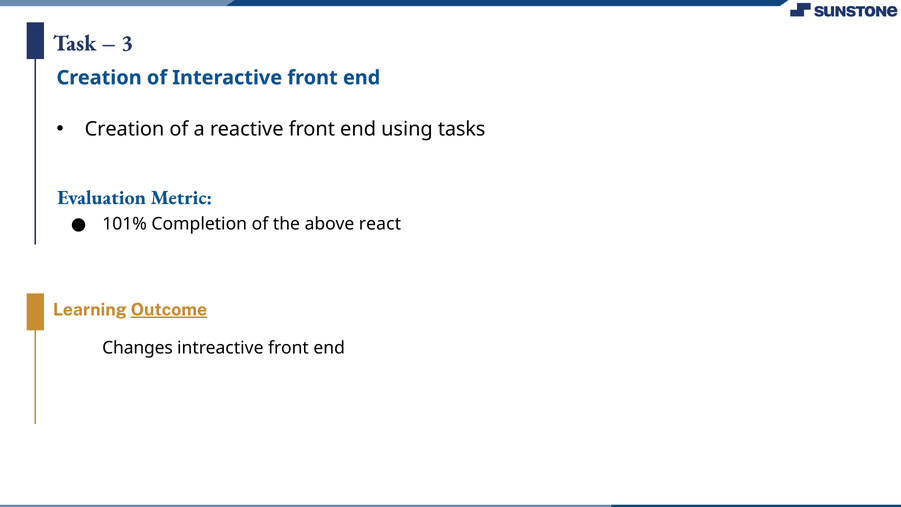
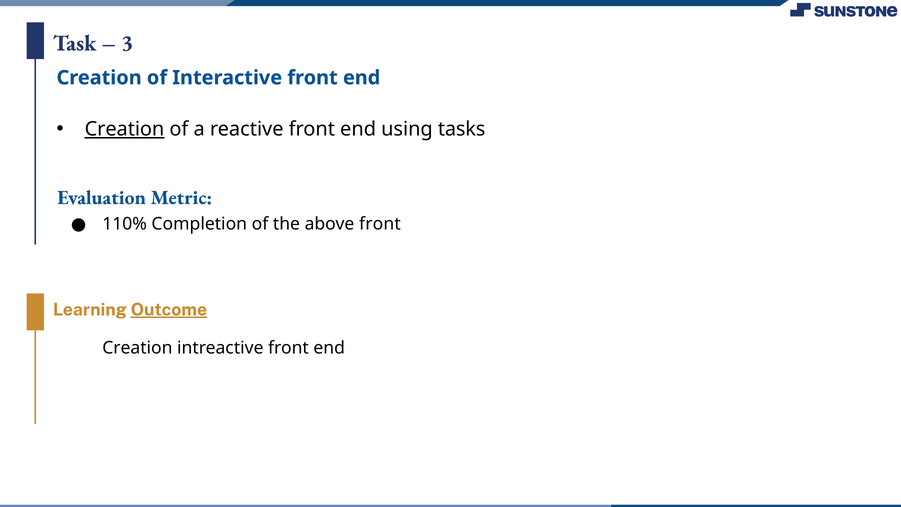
Creation underline: none -> present (125, 129)
101%: 101% -> 110% (125, 224)
above react: react -> front (380, 224)
Changes: Changes -> Creation (137, 348)
